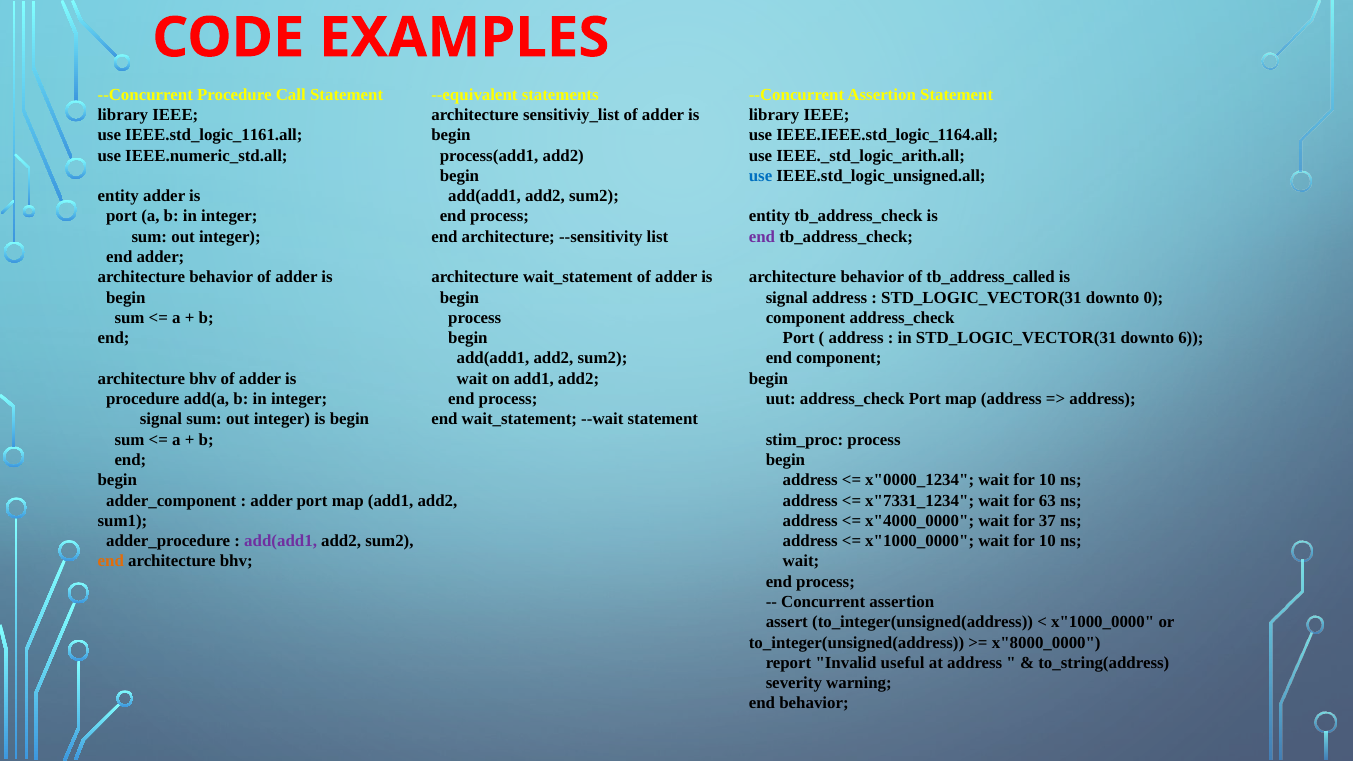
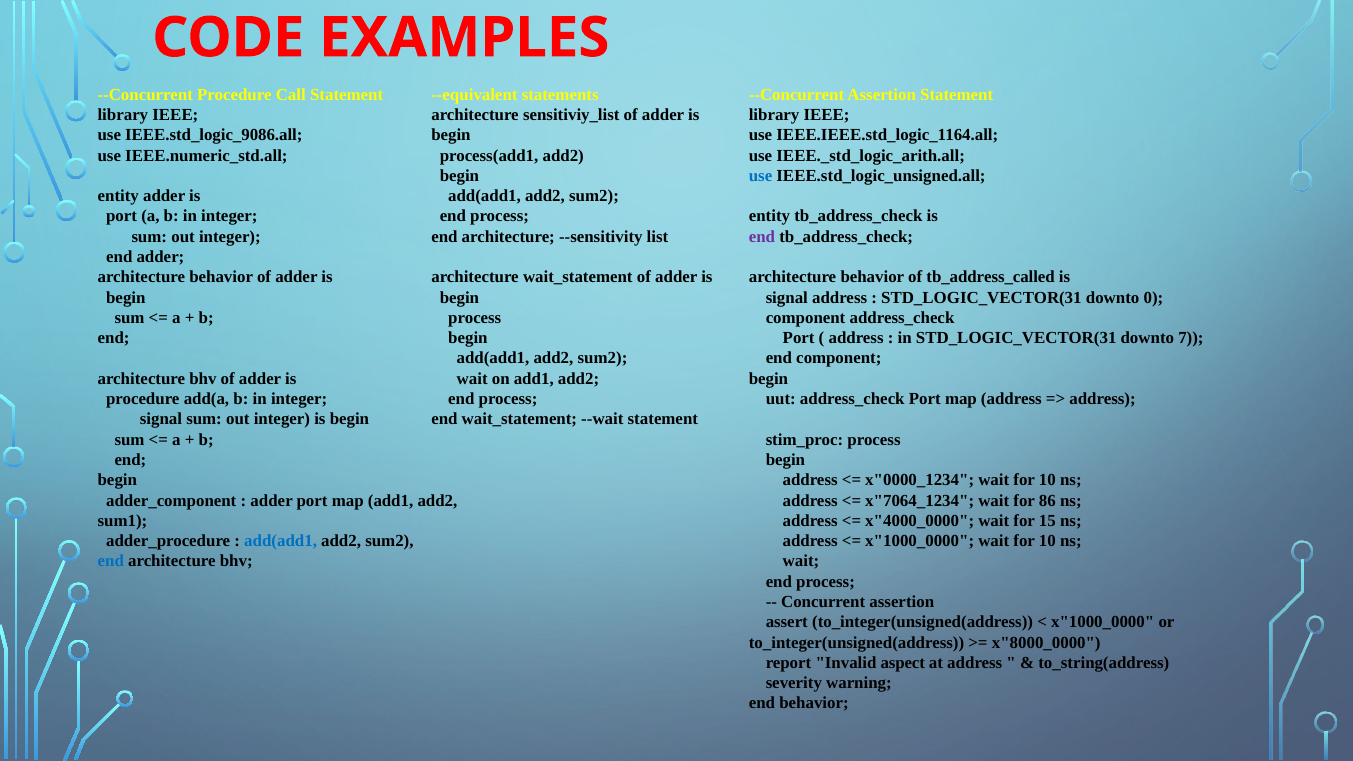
IEEE.std_logic_1161.all: IEEE.std_logic_1161.all -> IEEE.std_logic_9086.all (214, 135)
6: 6 -> 7 (1191, 338)
x"7331_1234: x"7331_1234 -> x"7064_1234 (920, 500)
63: 63 -> 86 (1047, 500)
37: 37 -> 15 (1047, 521)
add(add1 colour: purple -> blue (281, 541)
end colour: orange -> blue (111, 561)
useful: useful -> aspect (903, 663)
